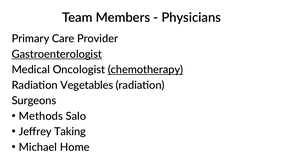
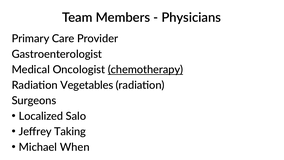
Gastroenterologist underline: present -> none (57, 54)
Methods: Methods -> Localized (41, 116)
Home: Home -> When (75, 147)
